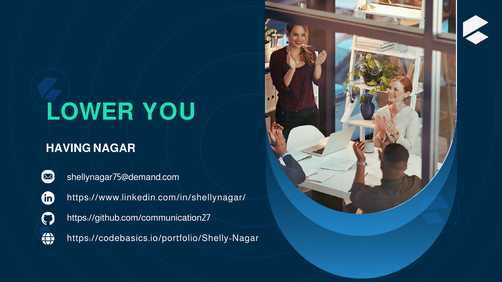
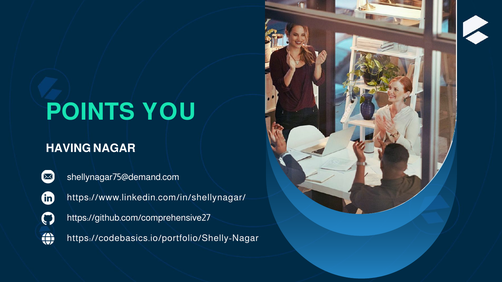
LOWER: LOWER -> POINTS (90, 112)
https://github.com/communication27: https://github.com/communication27 -> https://github.com/comprehensive27 (139, 218)
